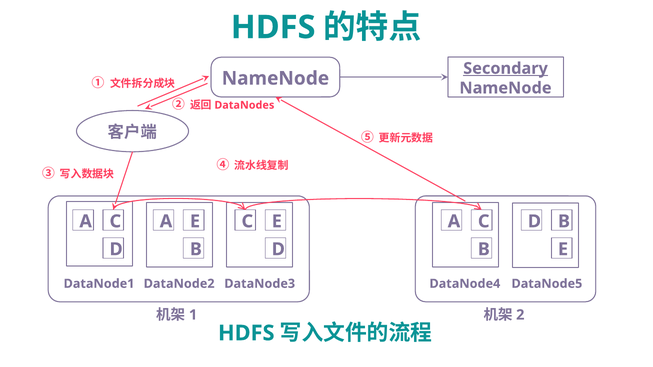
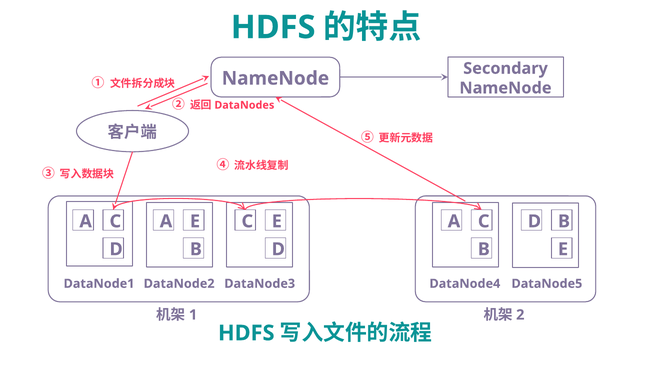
Secondary underline: present -> none (506, 68)
